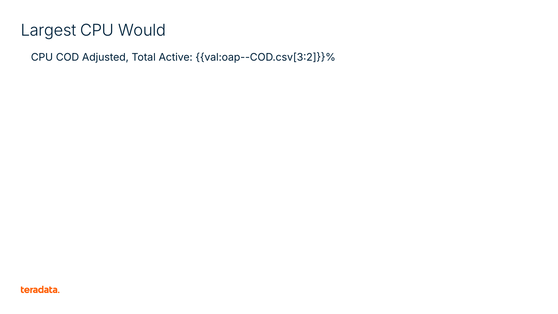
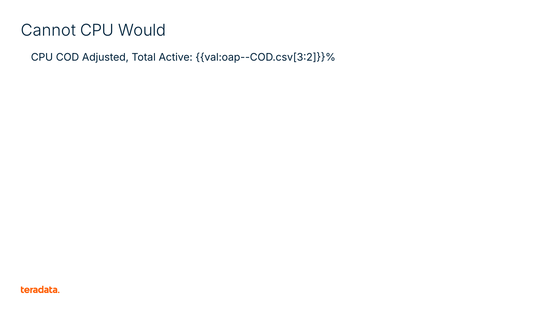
Largest: Largest -> Cannot (48, 30)
